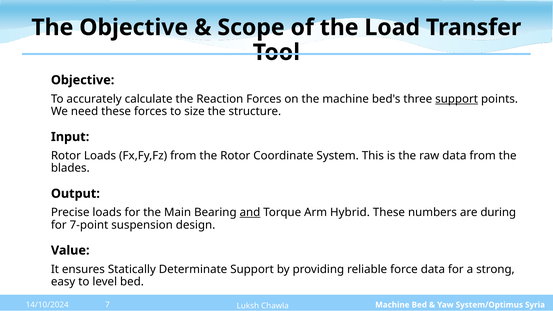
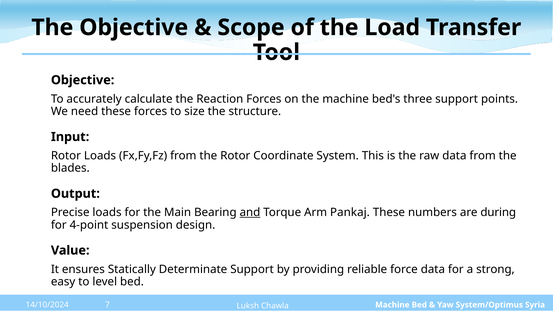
support underline: present -> none (457, 99)
Hybrid: Hybrid -> Pankaj (350, 212)
7-point: 7-point -> 4-point (89, 225)
